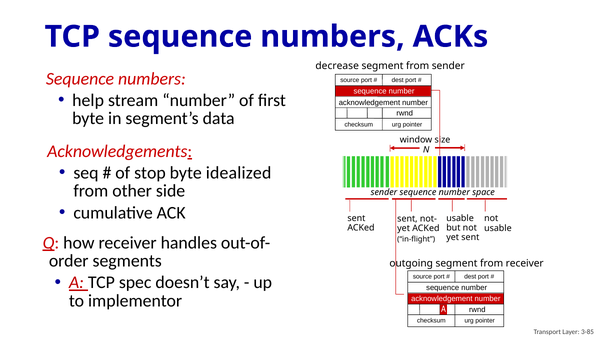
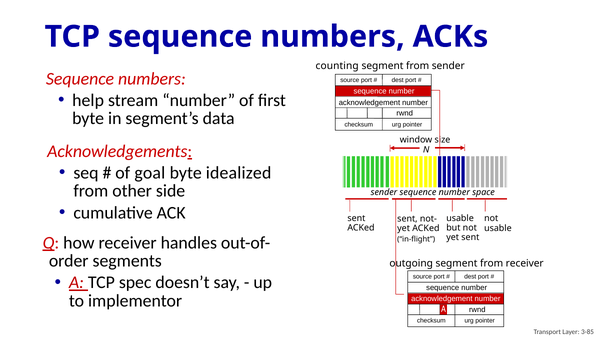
decrease: decrease -> counting (337, 66)
stop: stop -> goal (150, 173)
